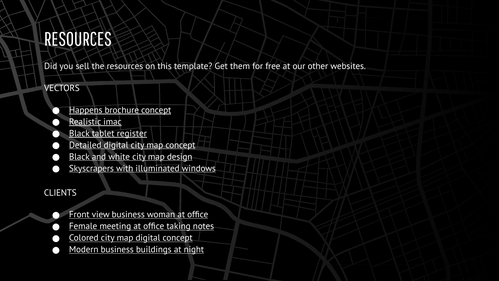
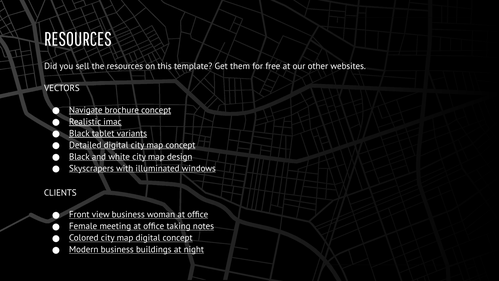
Happens: Happens -> Navigate (86, 110)
register: register -> variants (132, 133)
